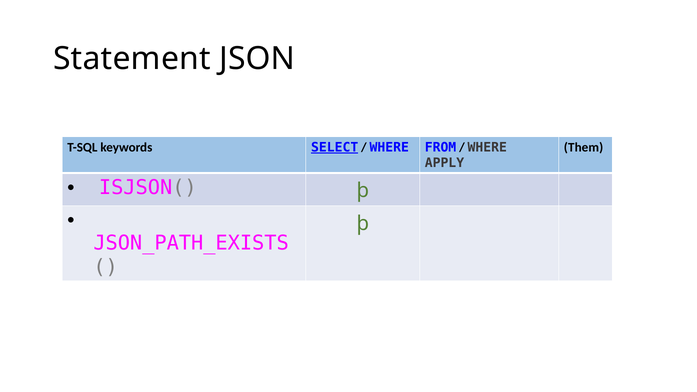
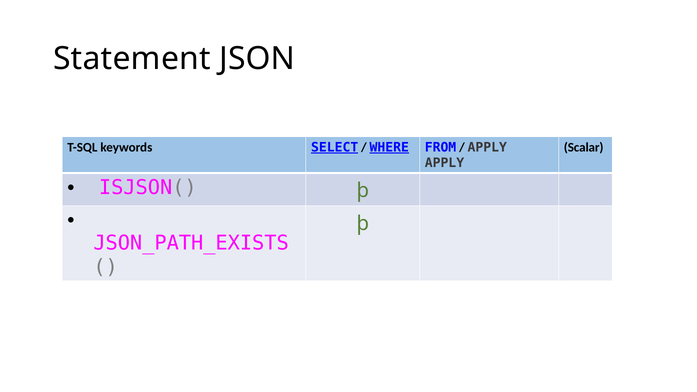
WHERE underline: none -> present (389, 147)
WHERE: WHERE -> APPLY (487, 147)
Them: Them -> Scalar (584, 147)
